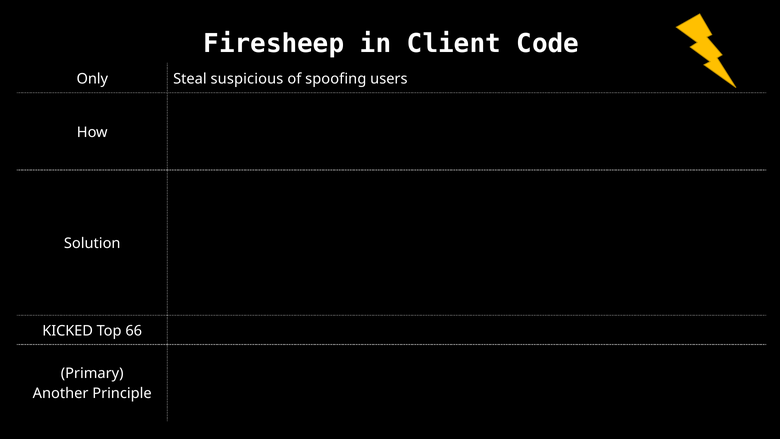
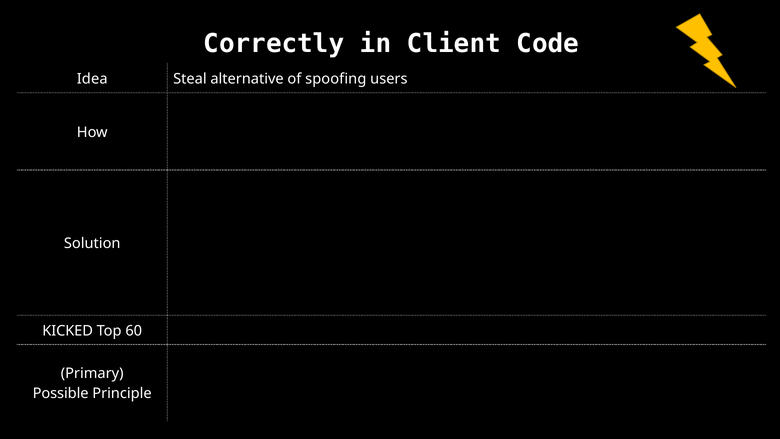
Firesheep: Firesheep -> Correctly (274, 44)
Only: Only -> Idea (92, 79)
suspicious: suspicious -> alternative (247, 79)
66: 66 -> 60 (134, 331)
Another: Another -> Possible (61, 393)
